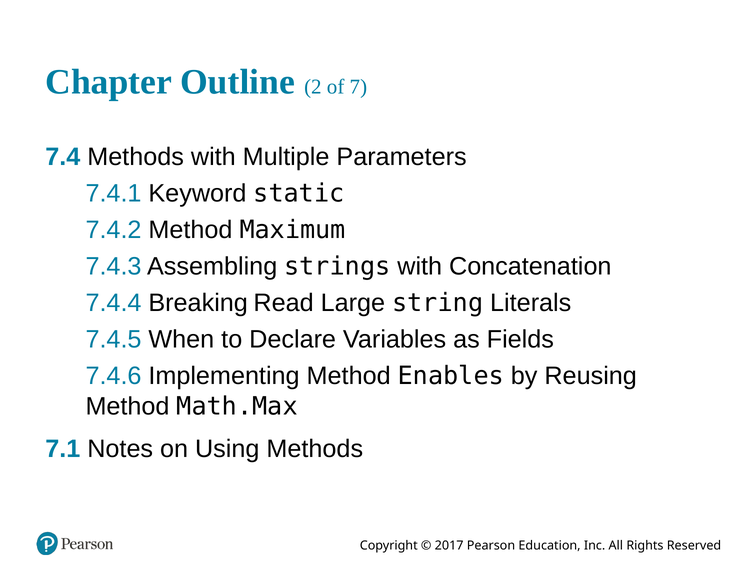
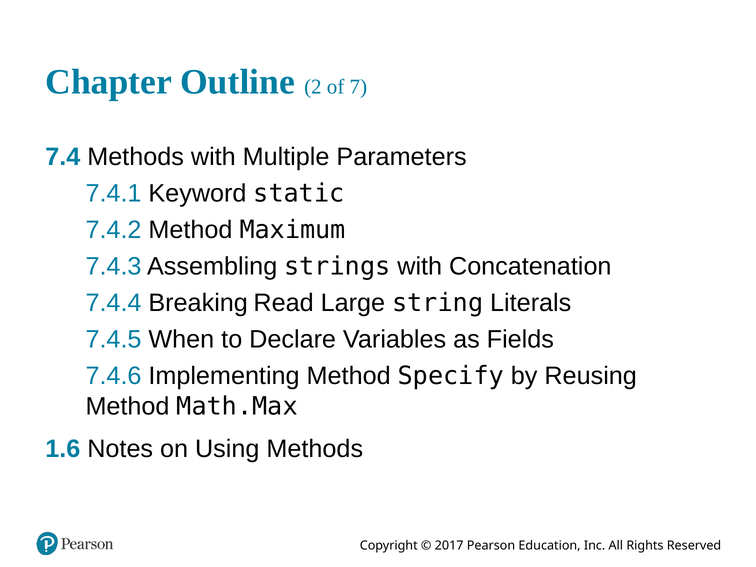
Enables: Enables -> Specify (451, 376)
7.1: 7.1 -> 1.6 (63, 449)
